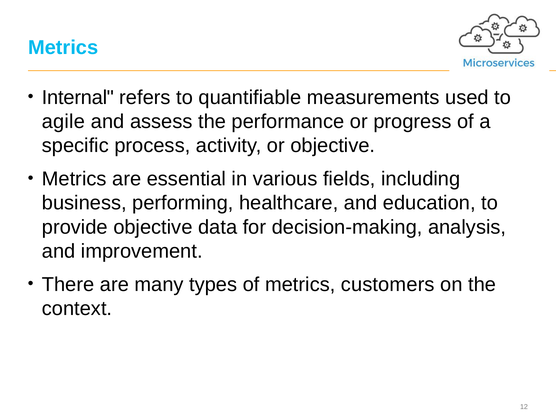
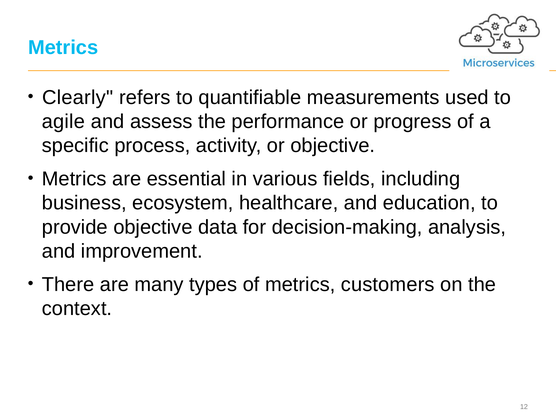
Internal: Internal -> Clearly (78, 97)
performing: performing -> ecosystem (183, 203)
